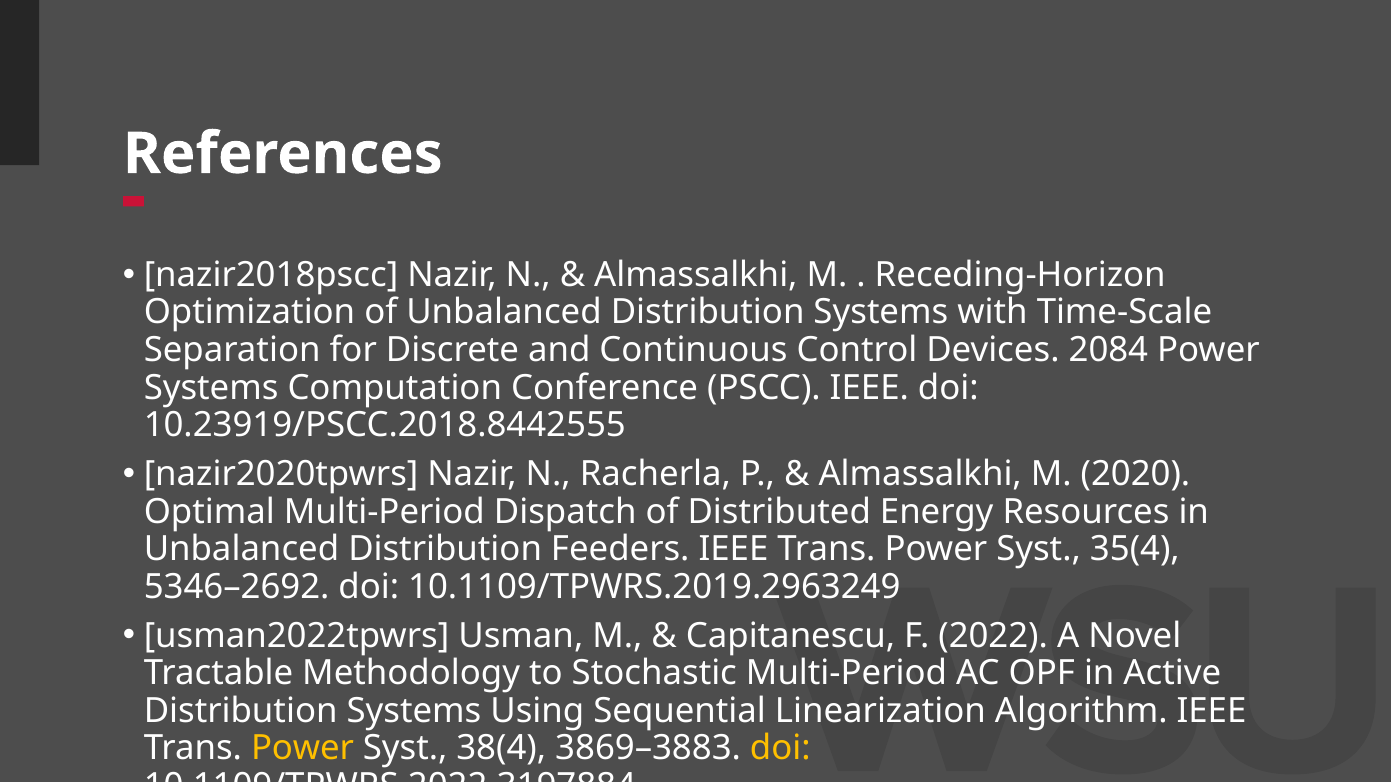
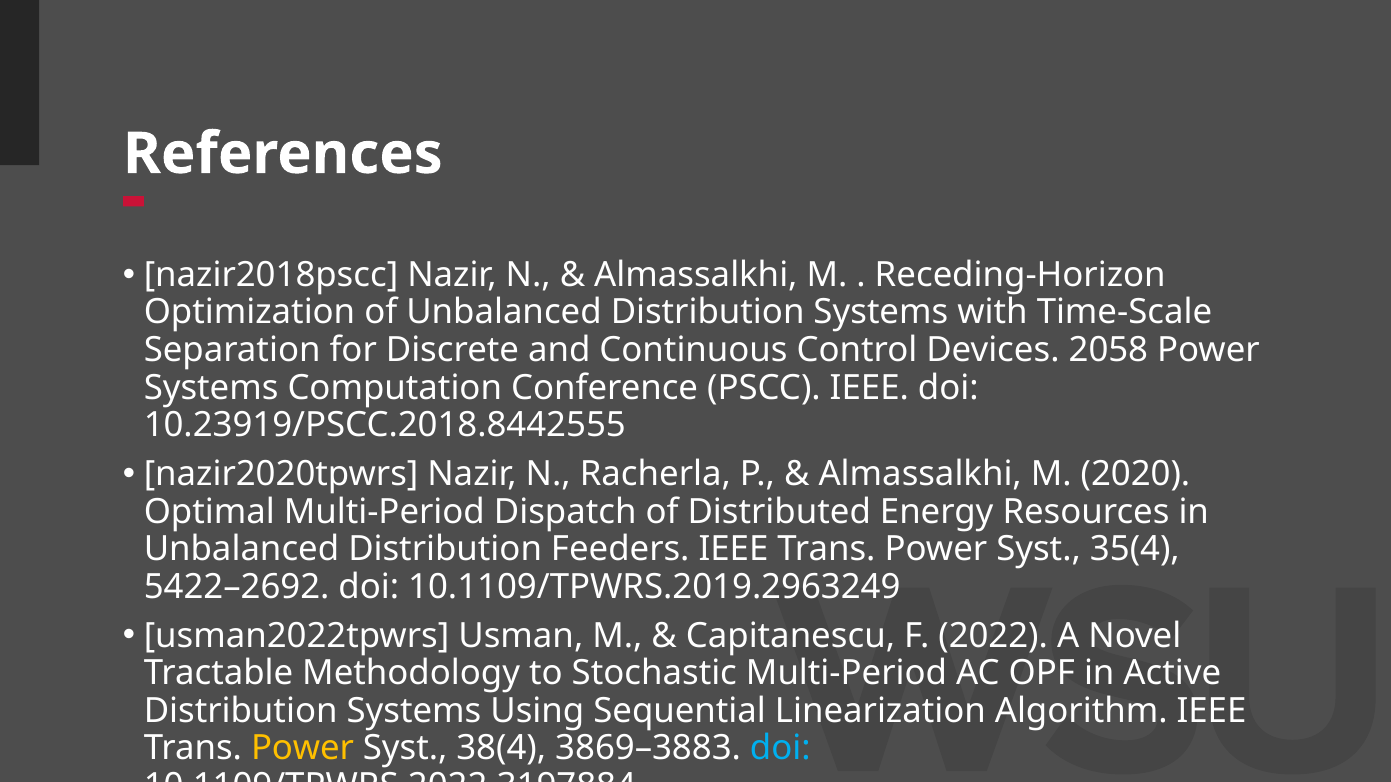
2084: 2084 -> 2058 (1108, 350)
5346–2692: 5346–2692 -> 5422–2692 (237, 587)
doi colour: yellow -> light blue (780, 749)
